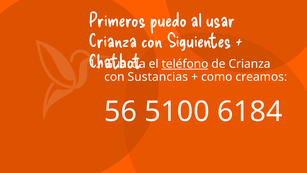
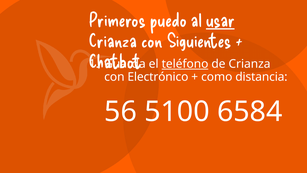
usar underline: none -> present (220, 21)
Sustancias: Sustancias -> Electrónico (158, 77)
creamos: creamos -> distancia (261, 77)
6184: 6184 -> 6584 (250, 111)
